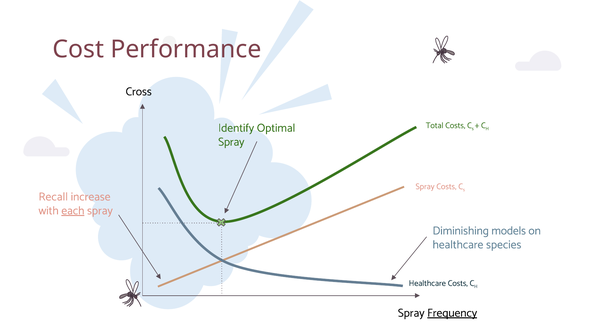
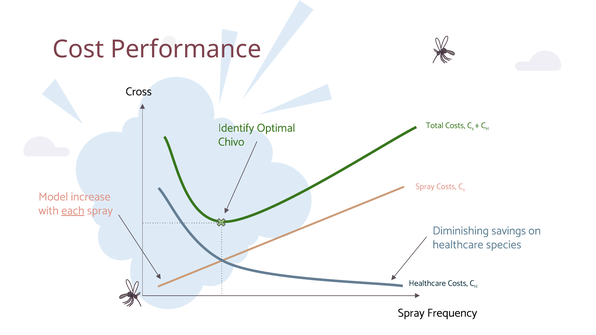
Spray: Spray -> Chivo (231, 142)
Recall: Recall -> Model (53, 197)
models: models -> savings (509, 231)
Frequency underline: present -> none (452, 313)
